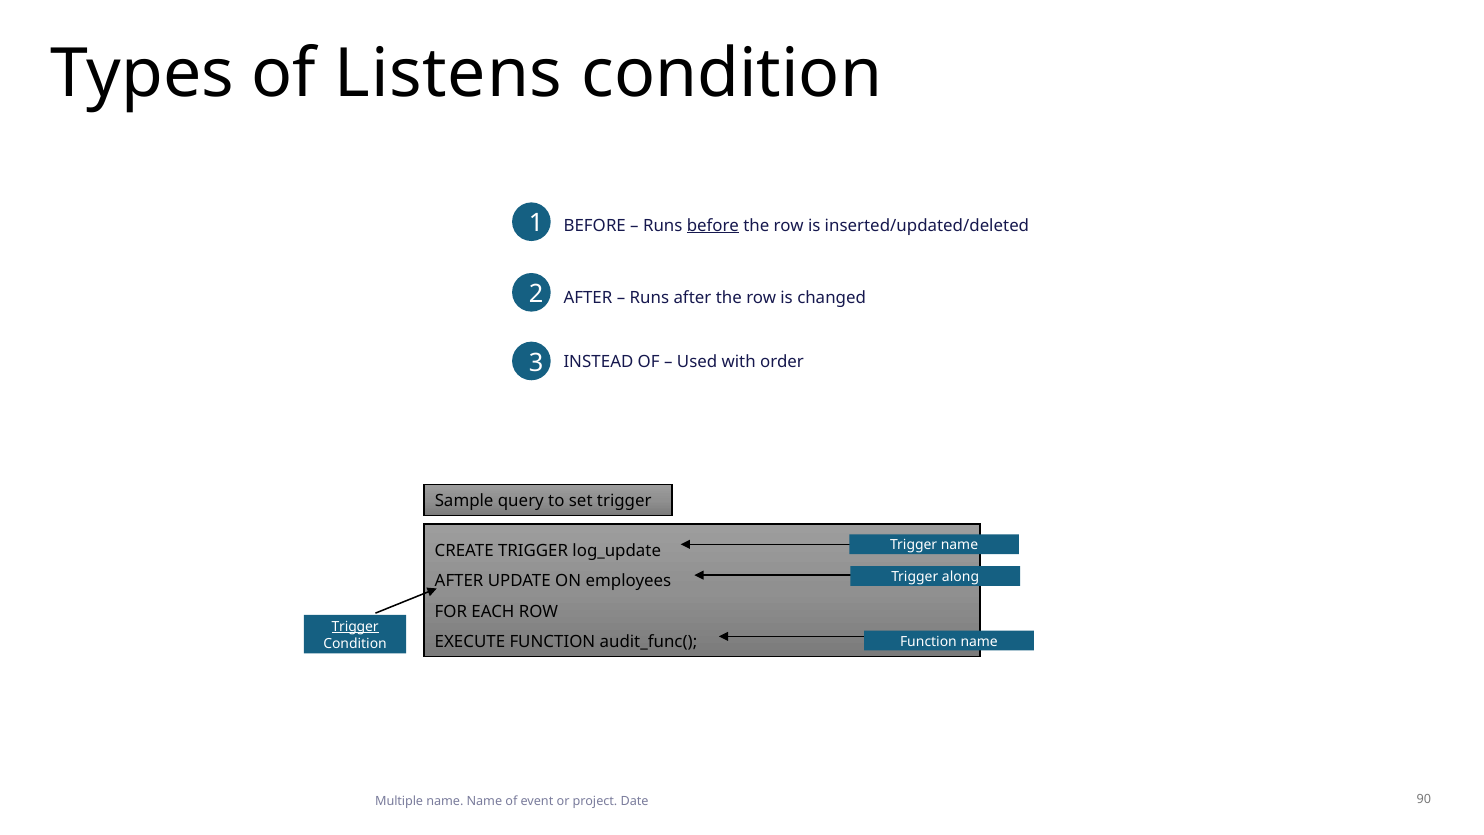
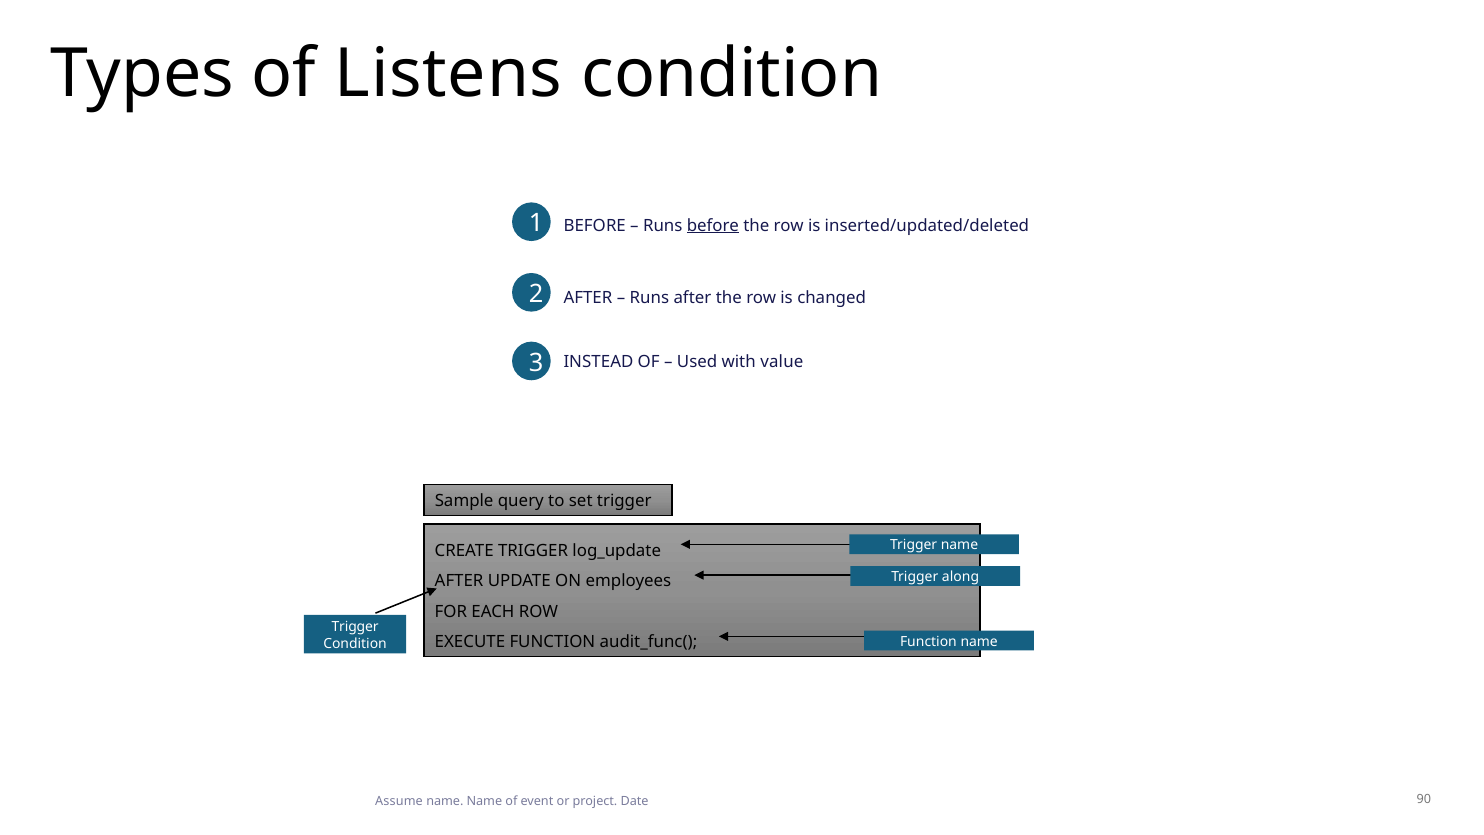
order: order -> value (782, 362)
Trigger underline: present -> none (355, 627)
Multiple: Multiple -> Assume (399, 801)
